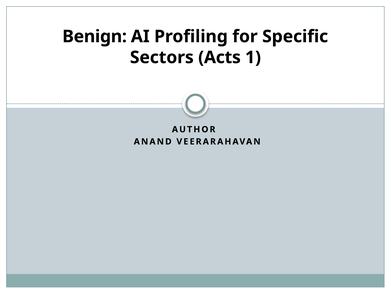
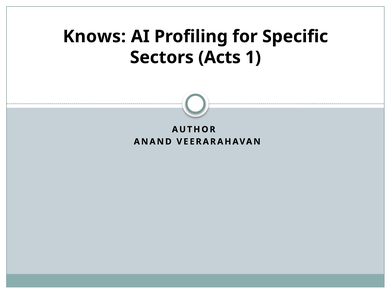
Benign: Benign -> Knows (94, 36)
